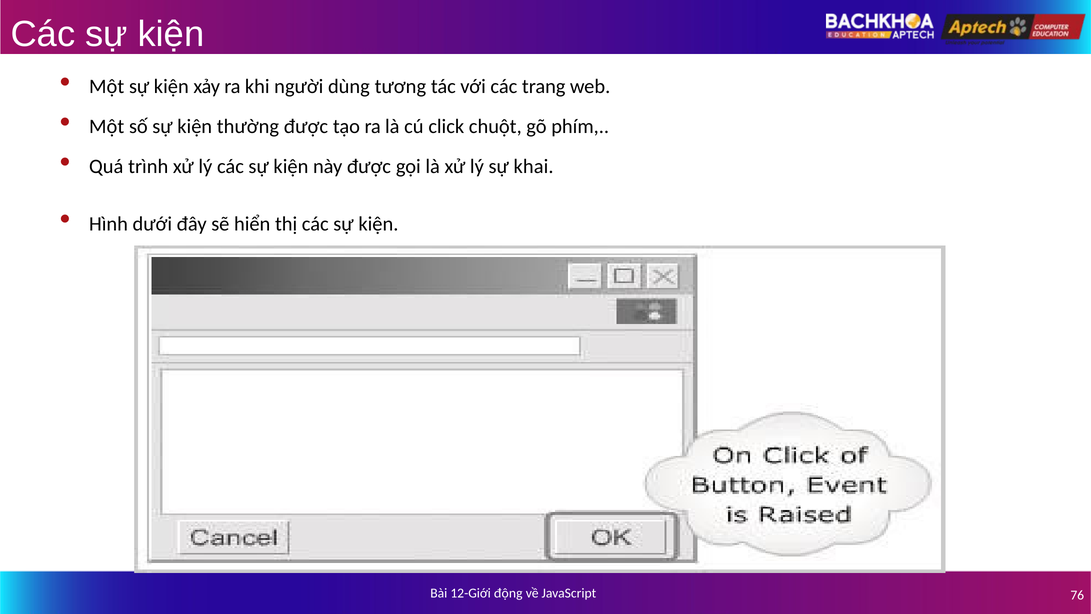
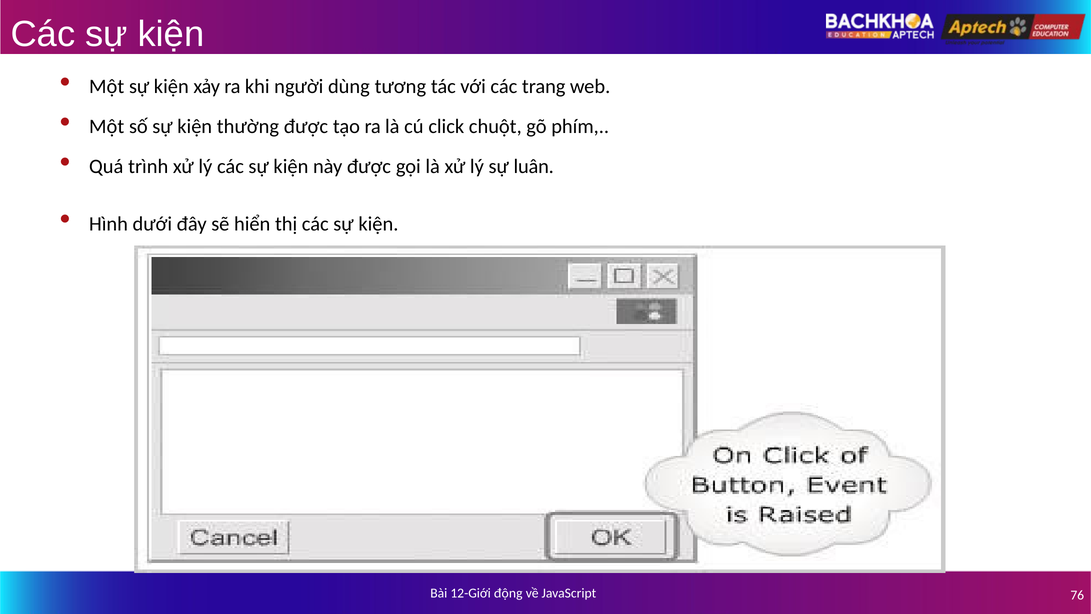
khai: khai -> luân (534, 167)
